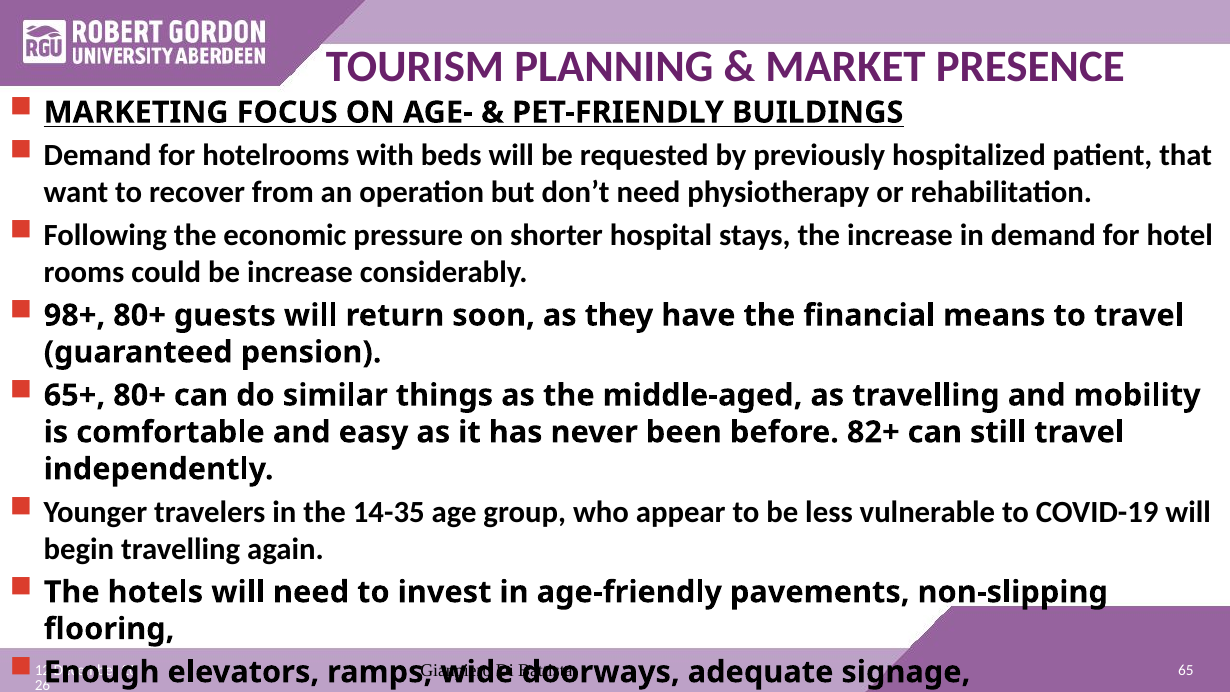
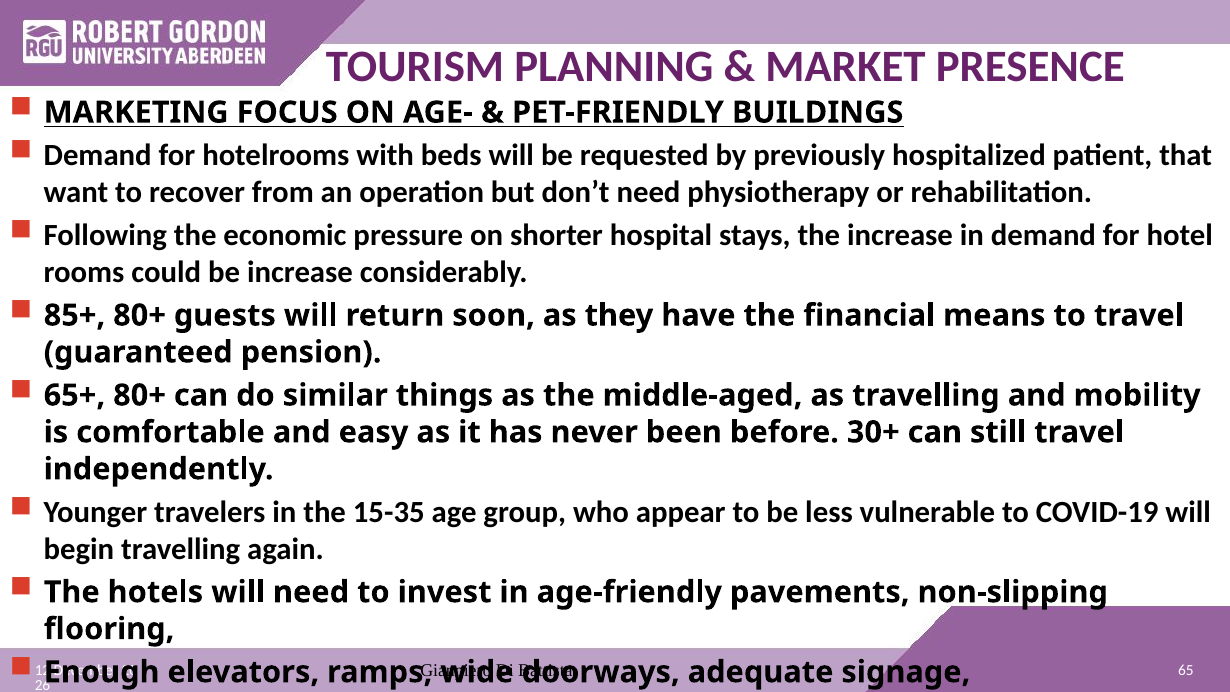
98+: 98+ -> 85+ (74, 315)
82+: 82+ -> 30+ (873, 432)
14-35: 14-35 -> 15-35 (389, 512)
